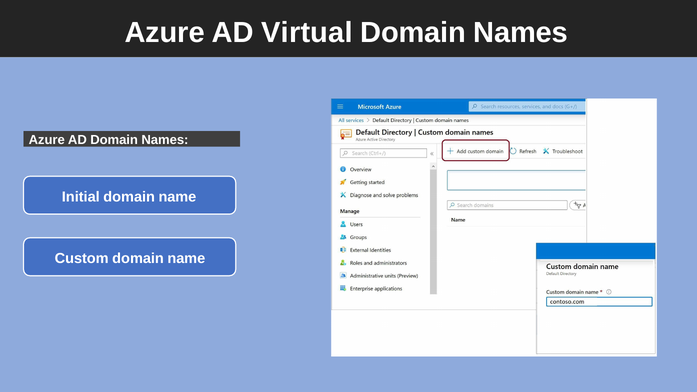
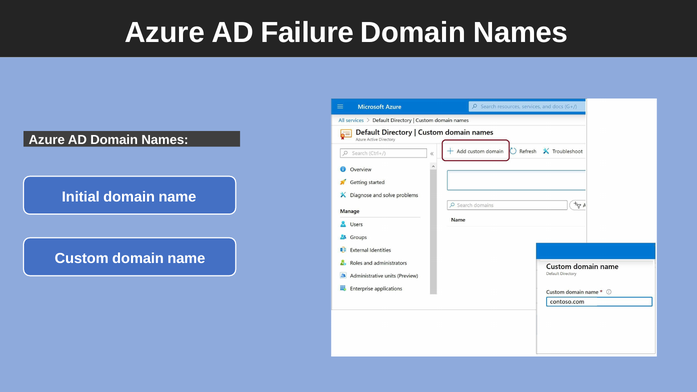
Virtual: Virtual -> Failure (307, 32)
